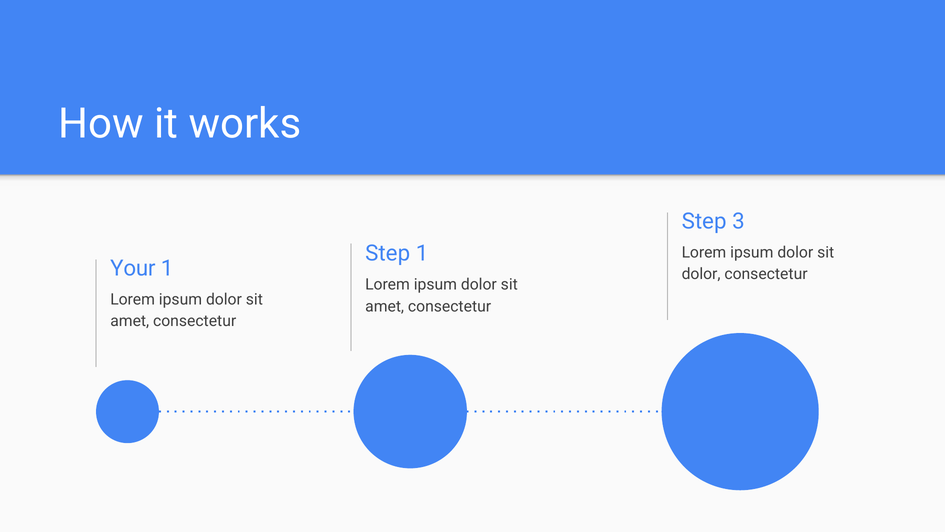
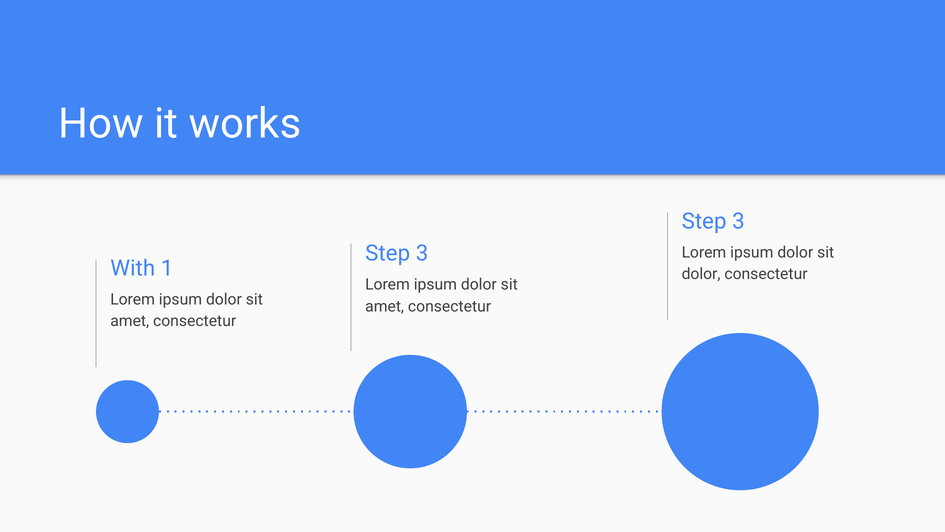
1: 1 -> 3 (422, 253)
Your: Your -> With (133, 268)
